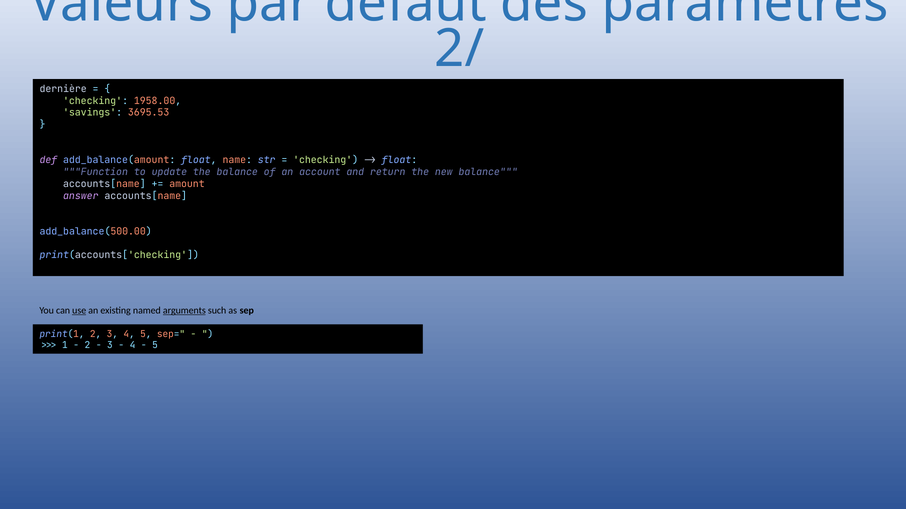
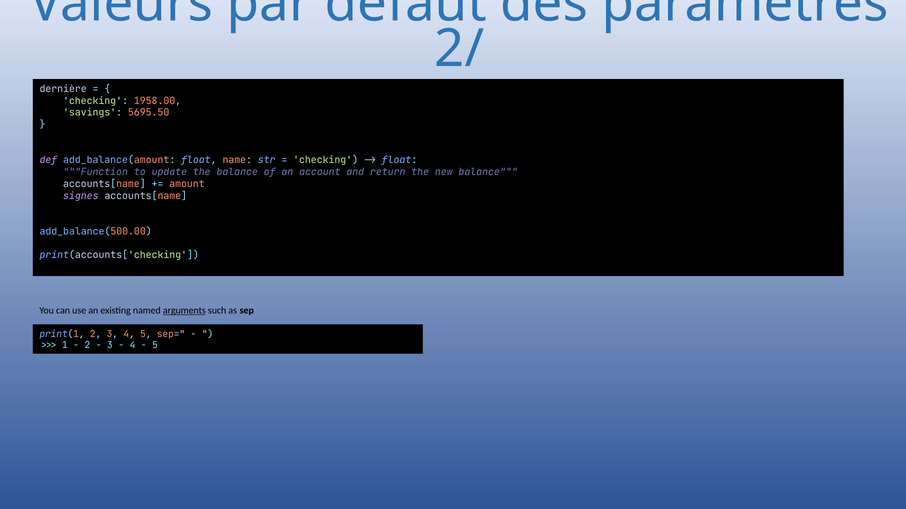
3695.53: 3695.53 -> 5695.50 (149, 113)
answer: answer -> signes (81, 196)
use underline: present -> none (79, 311)
